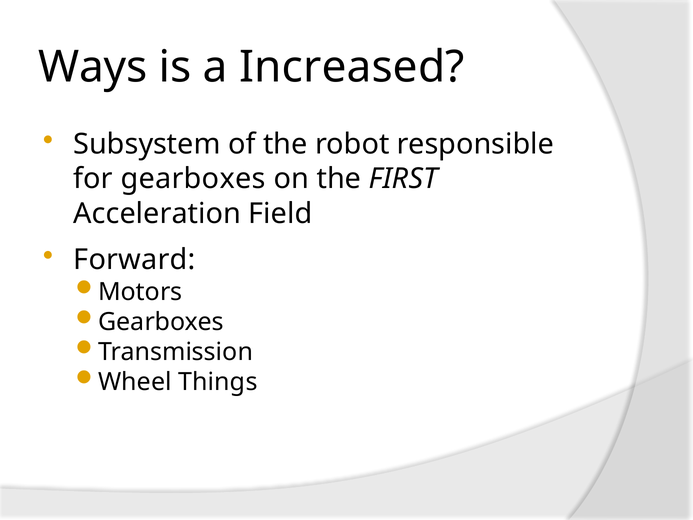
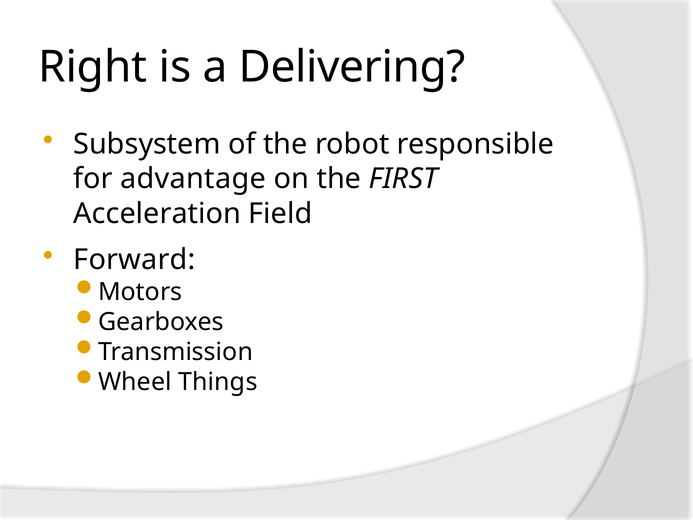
Ways: Ways -> Right (93, 67)
Increased: Increased -> Delivering (352, 67)
for gearboxes: gearboxes -> advantage (193, 179)
